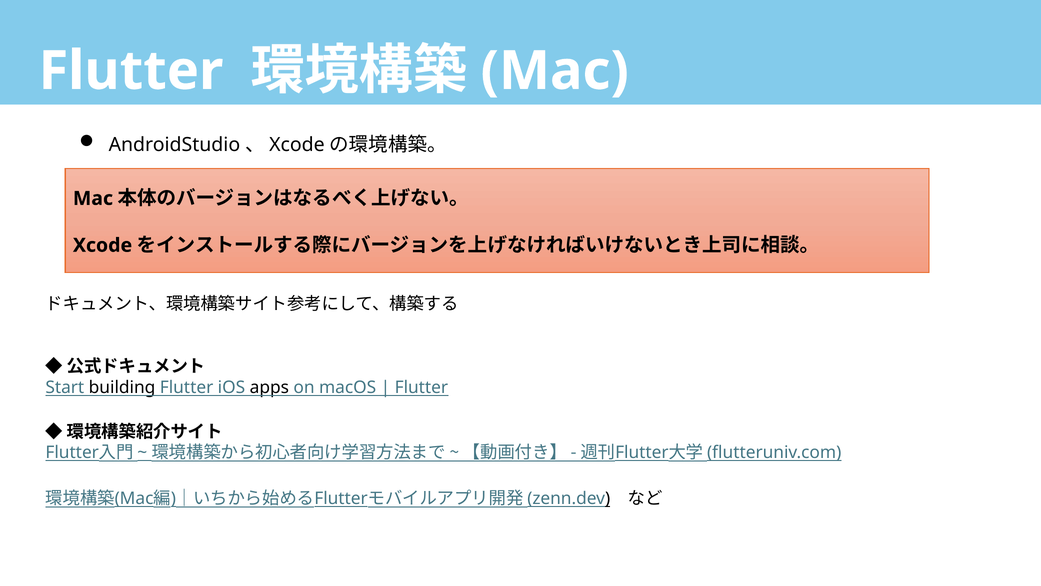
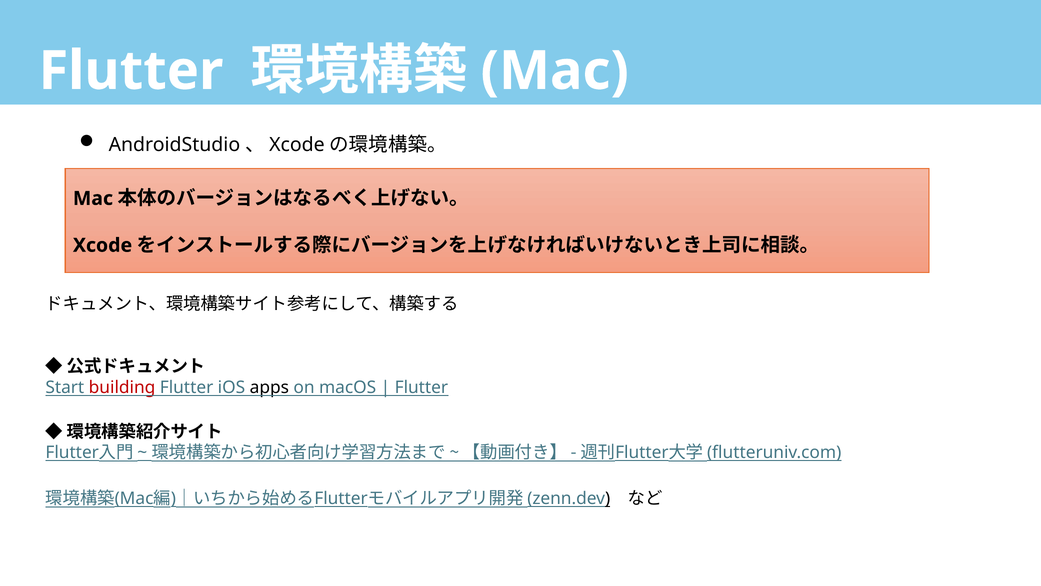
building colour: black -> red (122, 387)
